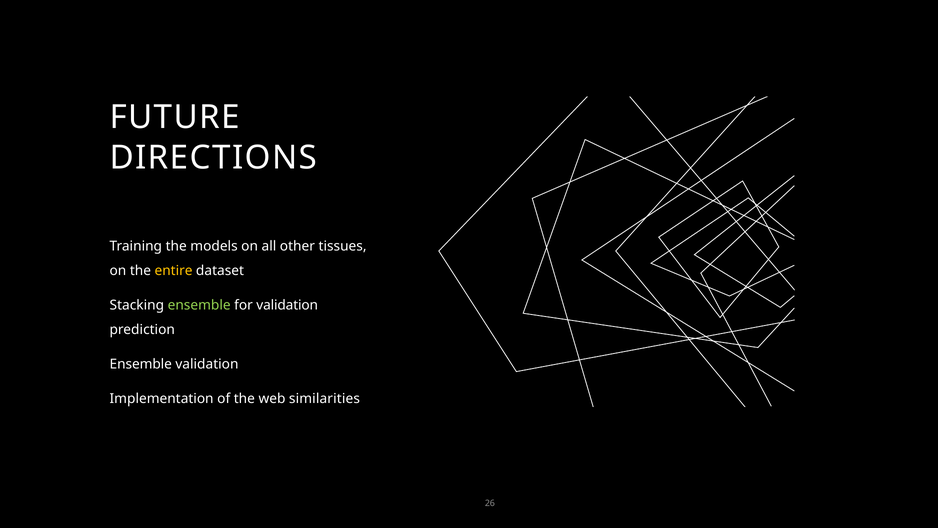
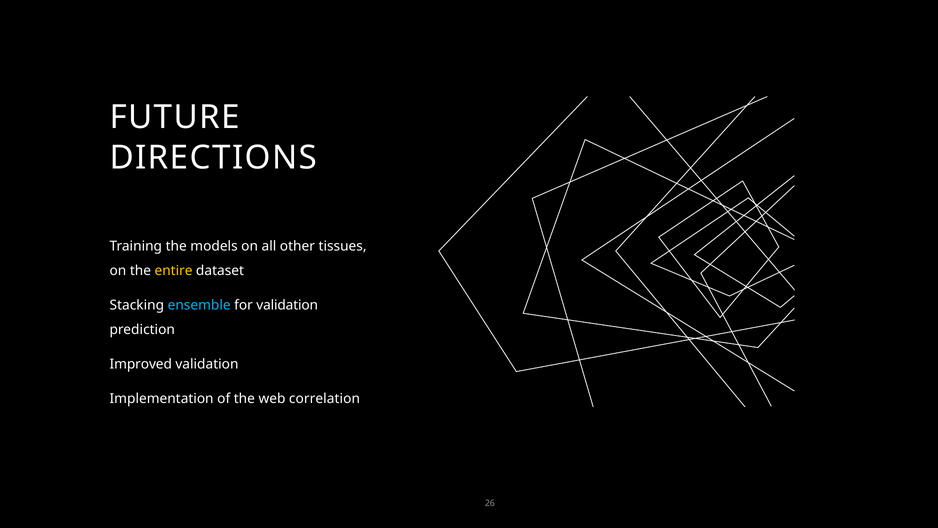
ensemble colour: light green -> light blue (199, 305)
Ensemble: Ensemble -> Improved (141, 364)
similarities: similarities -> correlation (324, 398)
